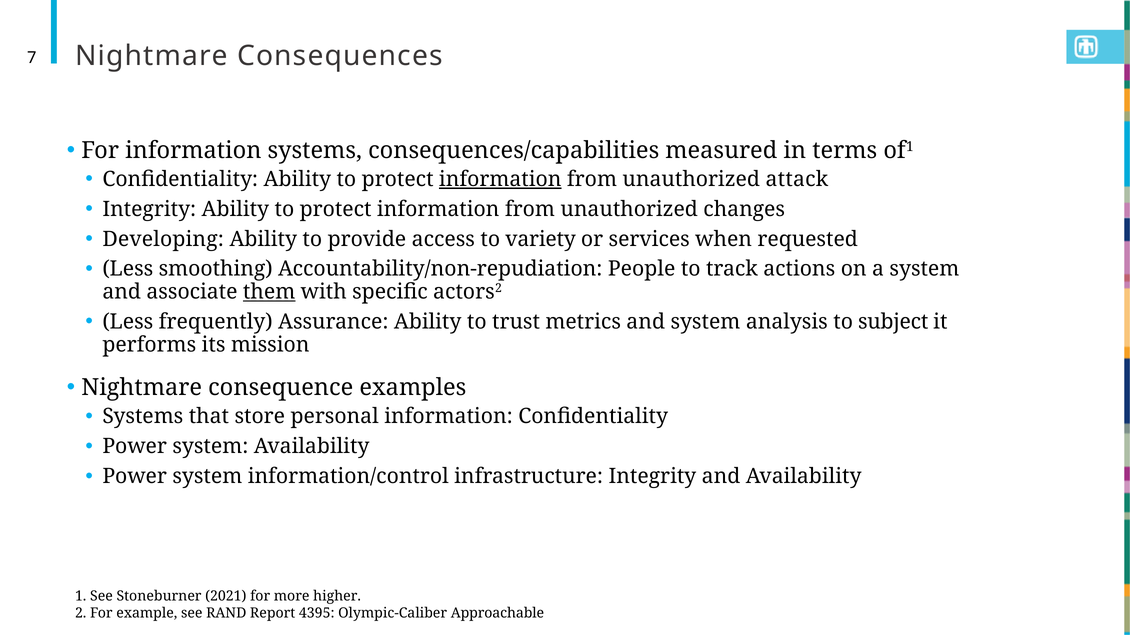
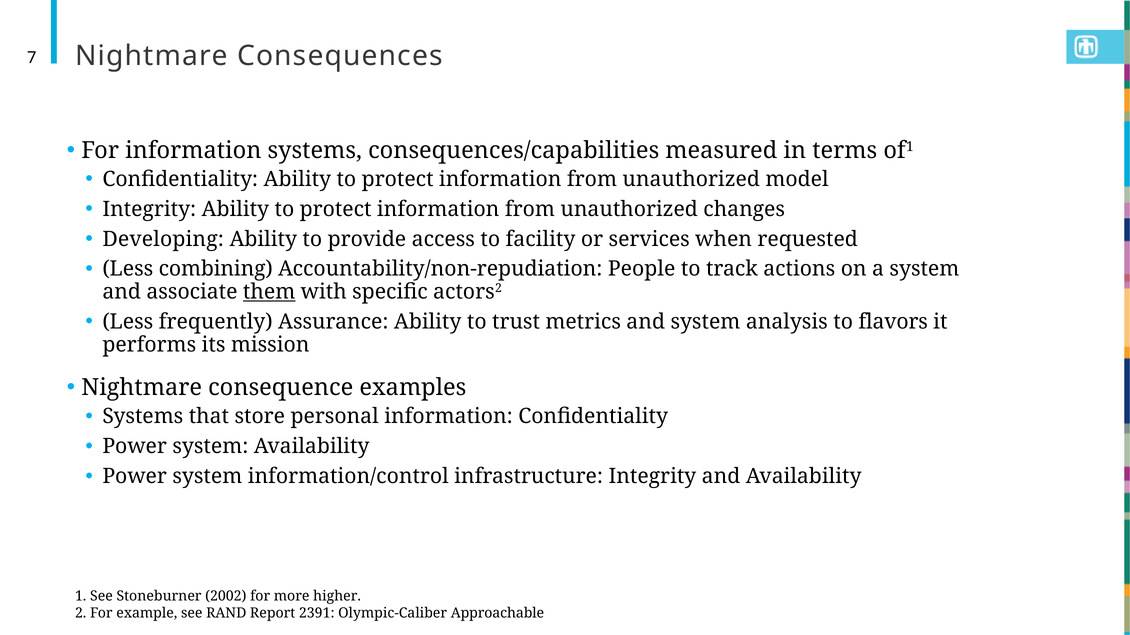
information underline: present -> none (500, 179)
attack: attack -> model (797, 179)
variety: variety -> facility (540, 239)
smoothing: smoothing -> combining (216, 269)
subject: subject -> flavors (893, 322)
2021: 2021 -> 2002 (226, 597)
4395: 4395 -> 2391 (317, 614)
